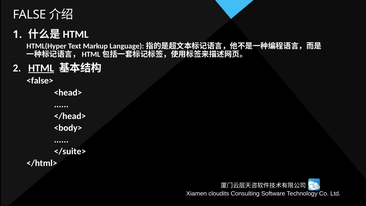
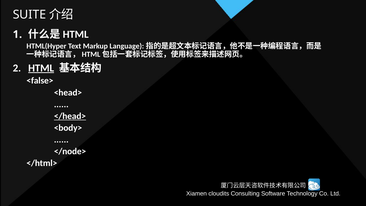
FALSE: FALSE -> SUITE (29, 15)
</head> underline: none -> present (70, 116)
</suite>: </suite> -> </node> (70, 151)
